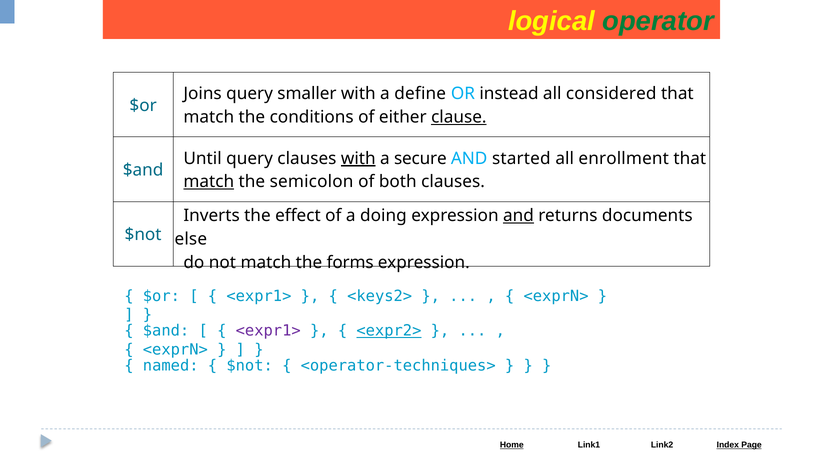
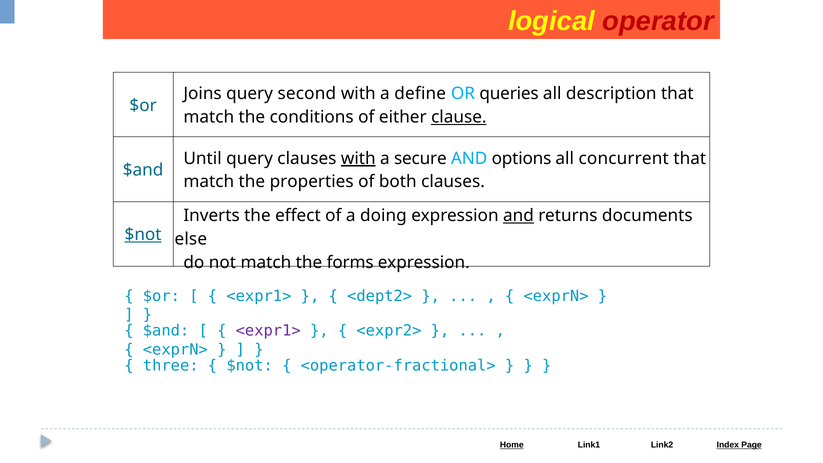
operator colour: green -> red (658, 21)
smaller: smaller -> second (307, 94)
instead: instead -> queries (509, 94)
considered: considered -> description (611, 94)
started: started -> options (522, 158)
enrollment: enrollment -> concurrent (624, 158)
match underline: present -> none (209, 182)
semicolon: semicolon -> properties (312, 182)
$not underline: none -> present (143, 235)
<keys2>: <keys2> -> <dept2> (380, 296)
<expr2> underline: present -> none (389, 331)
named: named -> three (171, 365)
<operator-techniques>: <operator-techniques> -> <operator-fractional> (398, 365)
